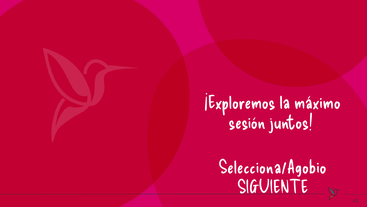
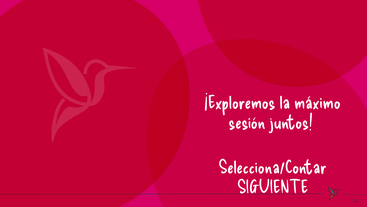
Selecciona/Agobio: Selecciona/Agobio -> Selecciona/Contar (273, 167)
